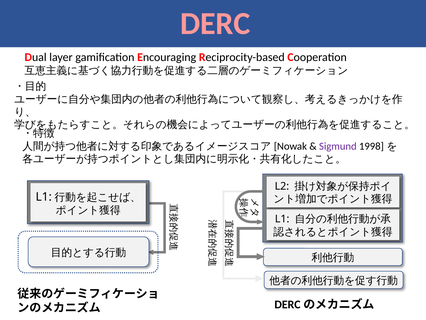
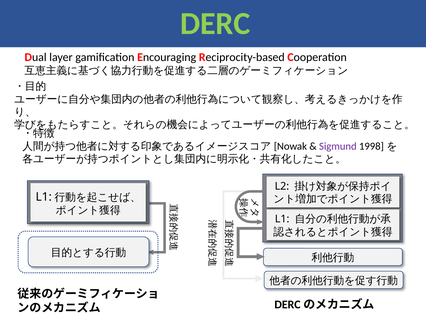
DERC colour: pink -> light green (215, 24)
